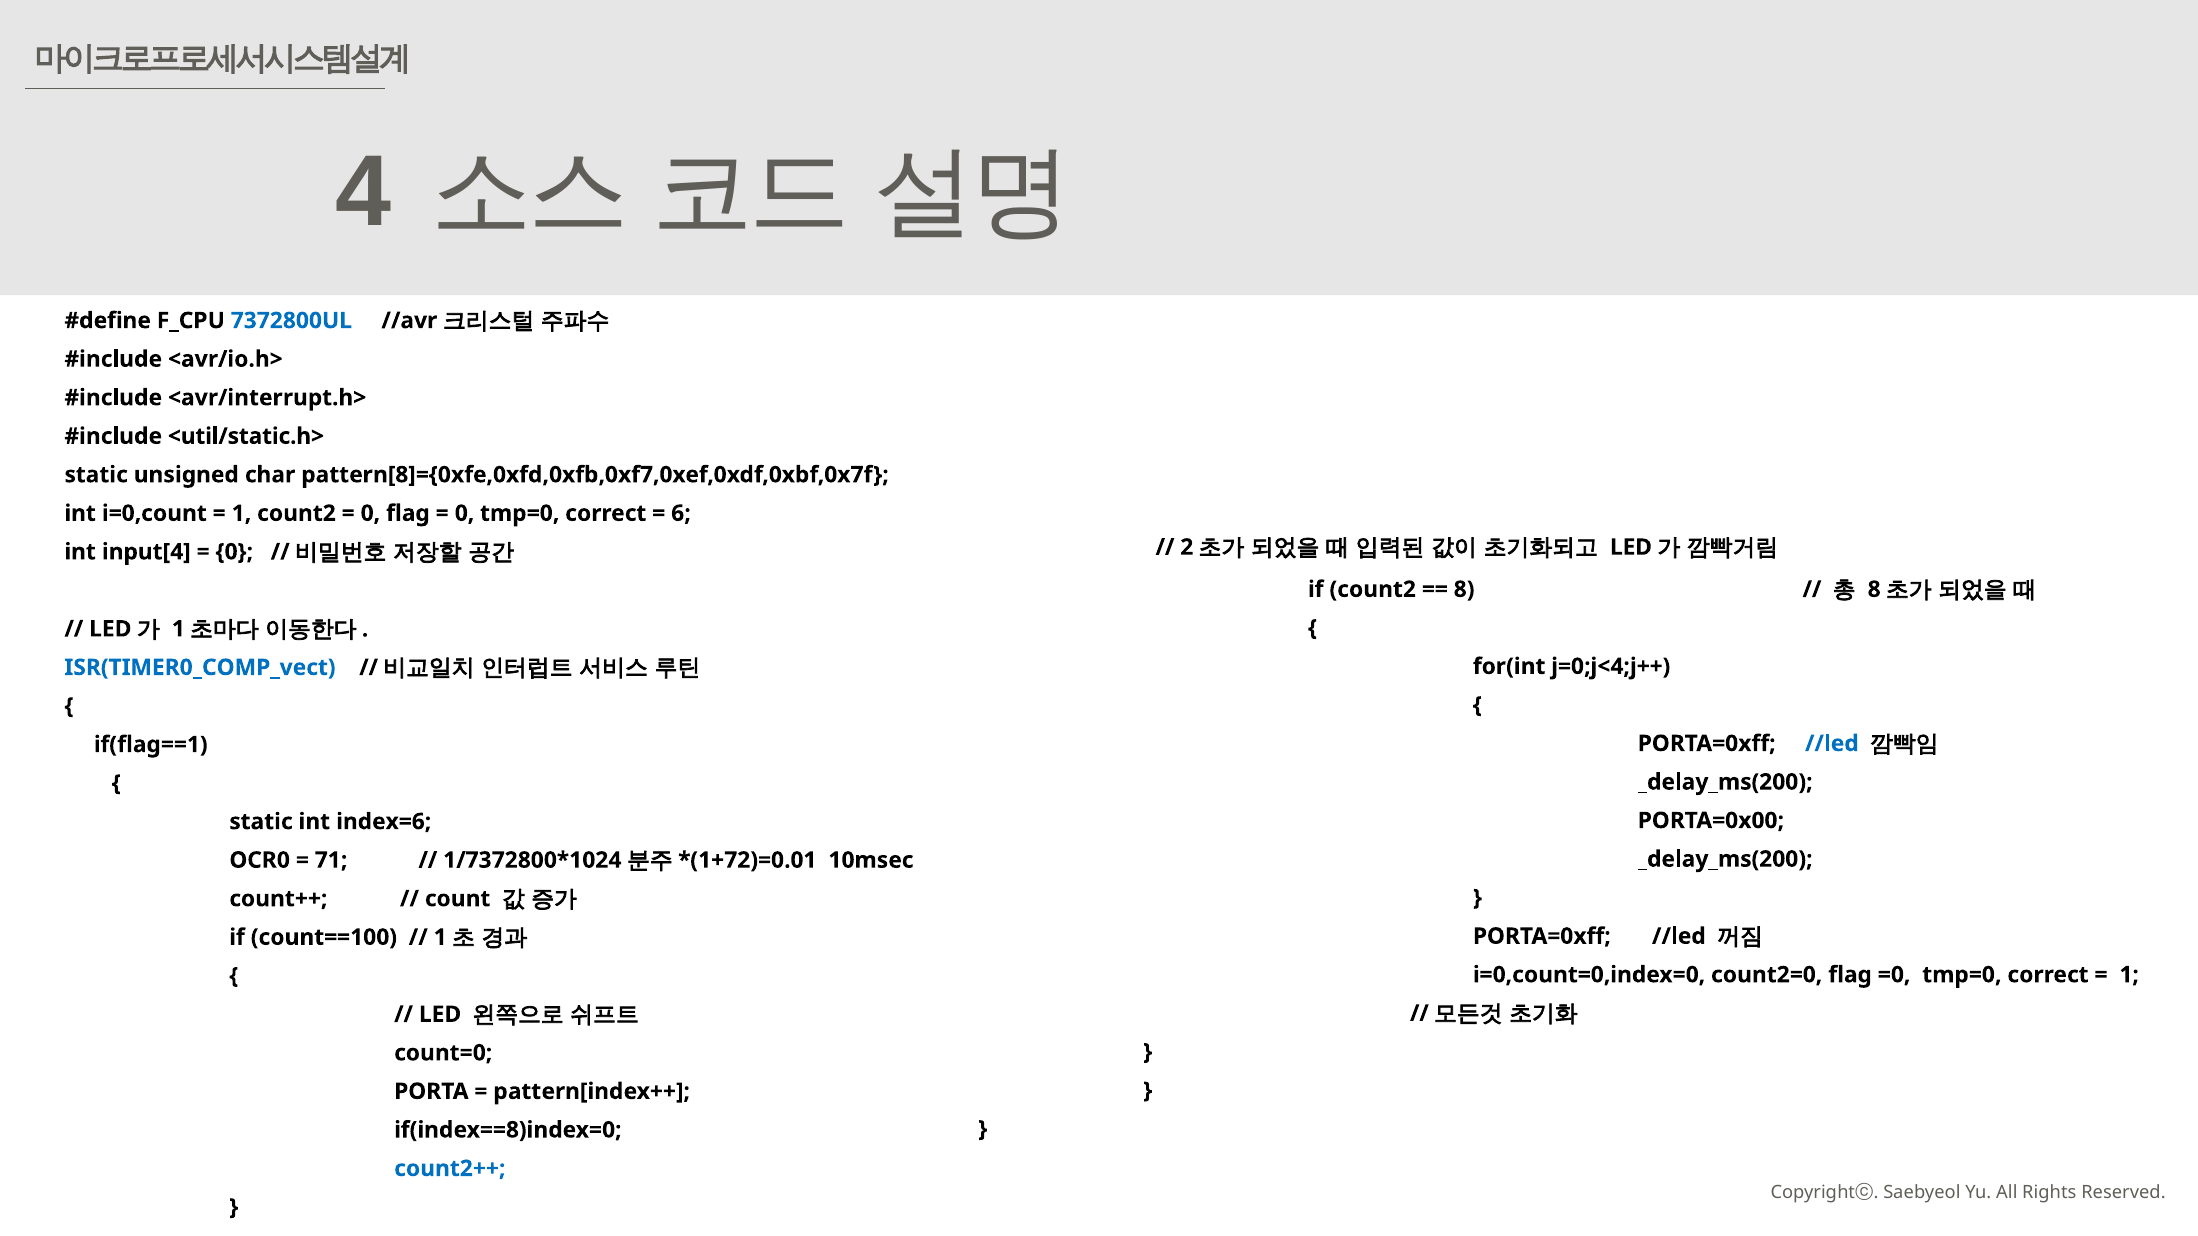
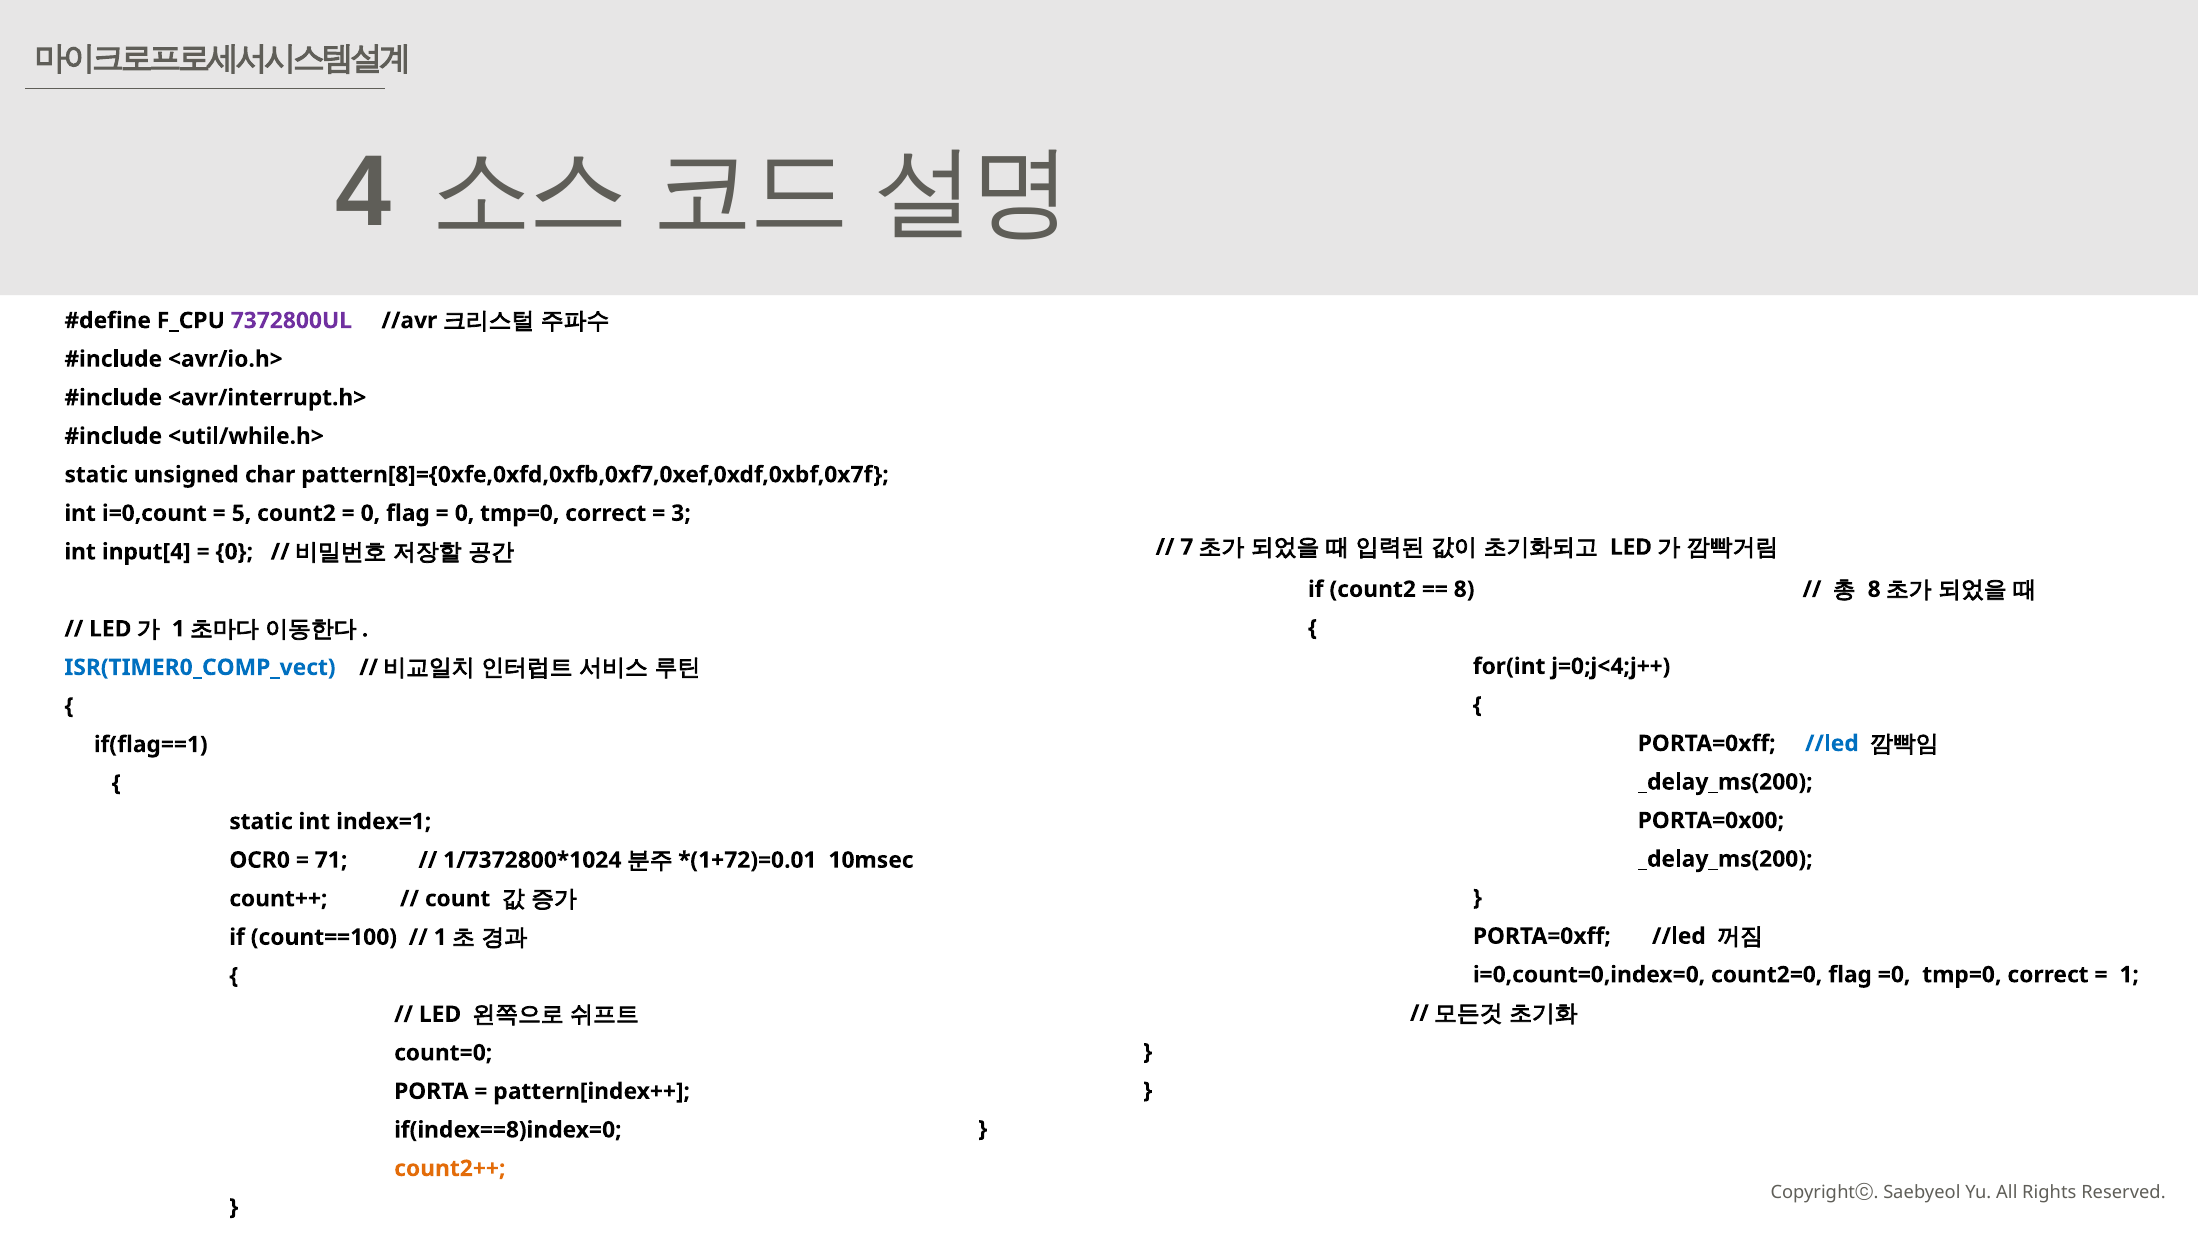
7372800UL colour: blue -> purple (291, 321)
<util/static.h>: <util/static.h> -> <util/while.h> (246, 436)
1: 1 -> 5 (242, 513)
6: 6 -> 3 (681, 513)
2: 2 -> 7 (1187, 547)
index=6: index=6 -> index=1 (384, 822)
count2++ colour: blue -> orange (450, 1169)
